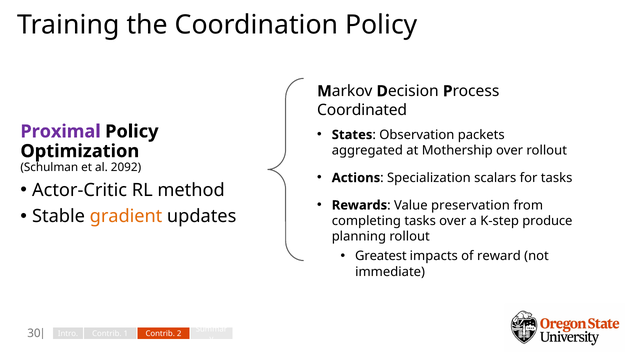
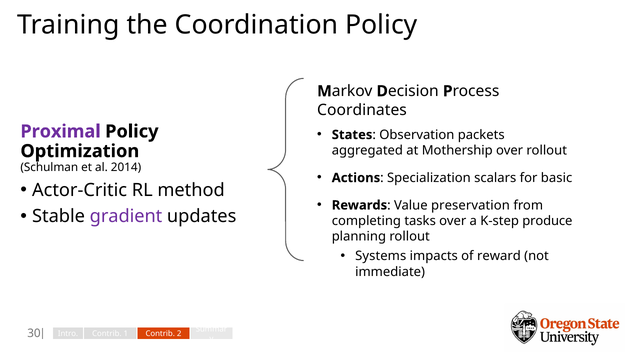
Coordinated: Coordinated -> Coordinates (362, 110)
2092: 2092 -> 2014 (126, 167)
for tasks: tasks -> basic (557, 178)
gradient colour: orange -> purple (126, 216)
Greatest: Greatest -> Systems (381, 256)
